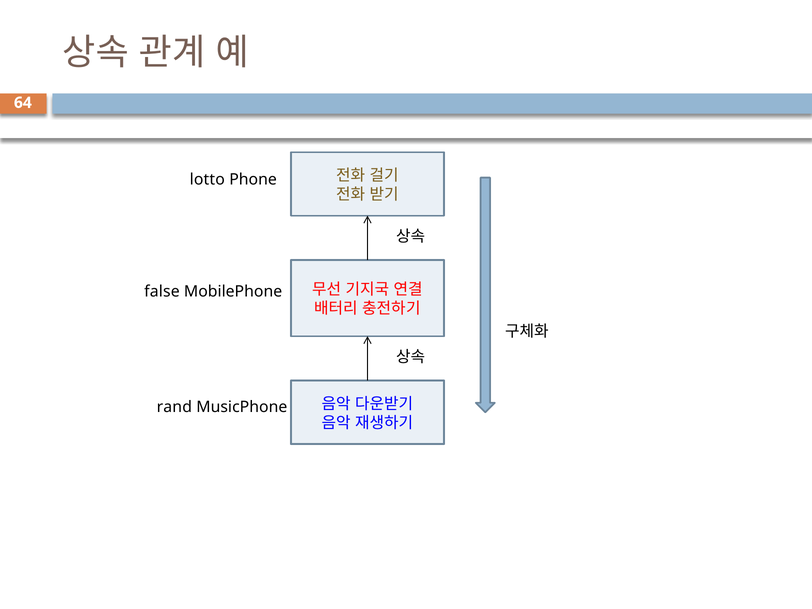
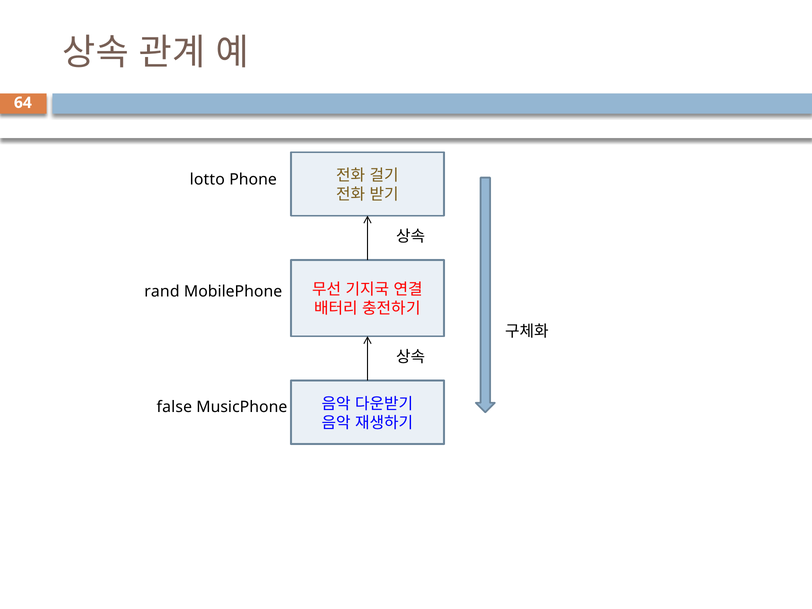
false: false -> rand (162, 292)
rand: rand -> false (174, 407)
